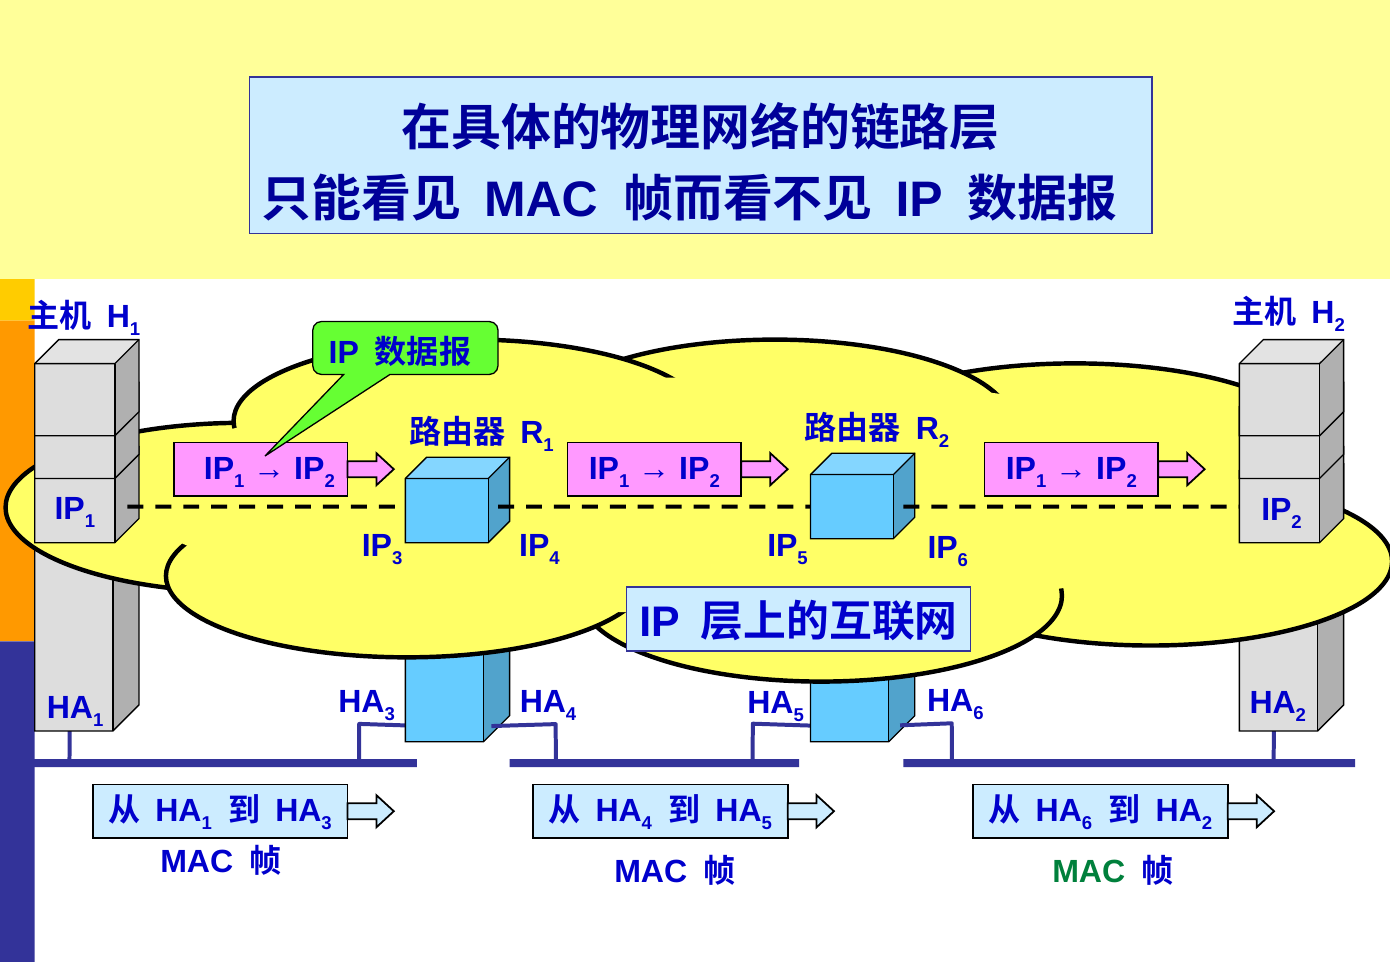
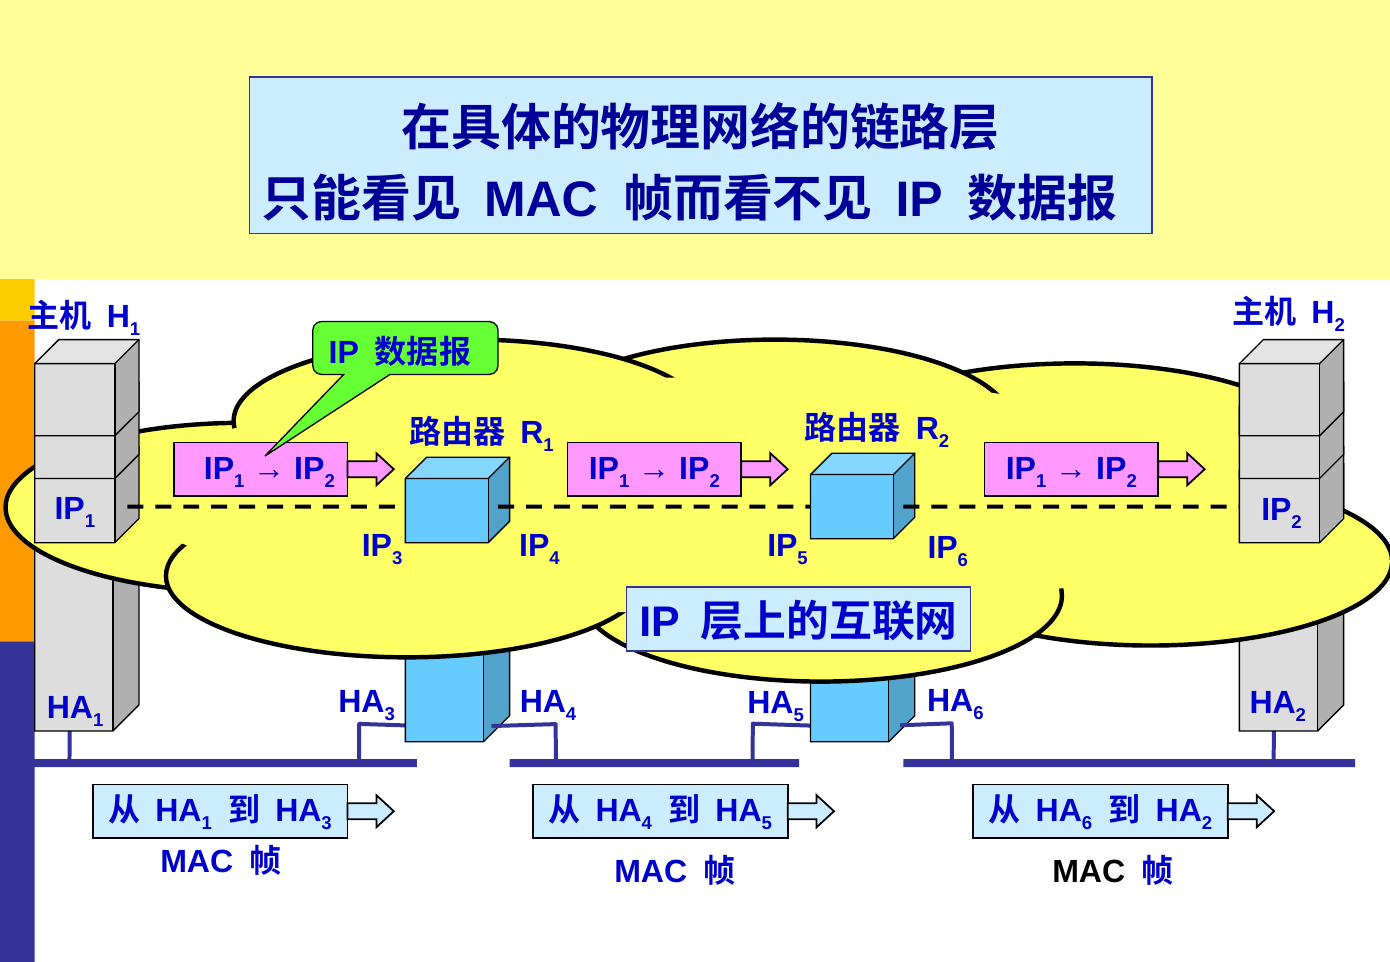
MAC colour: green -> black (1089, 872)
